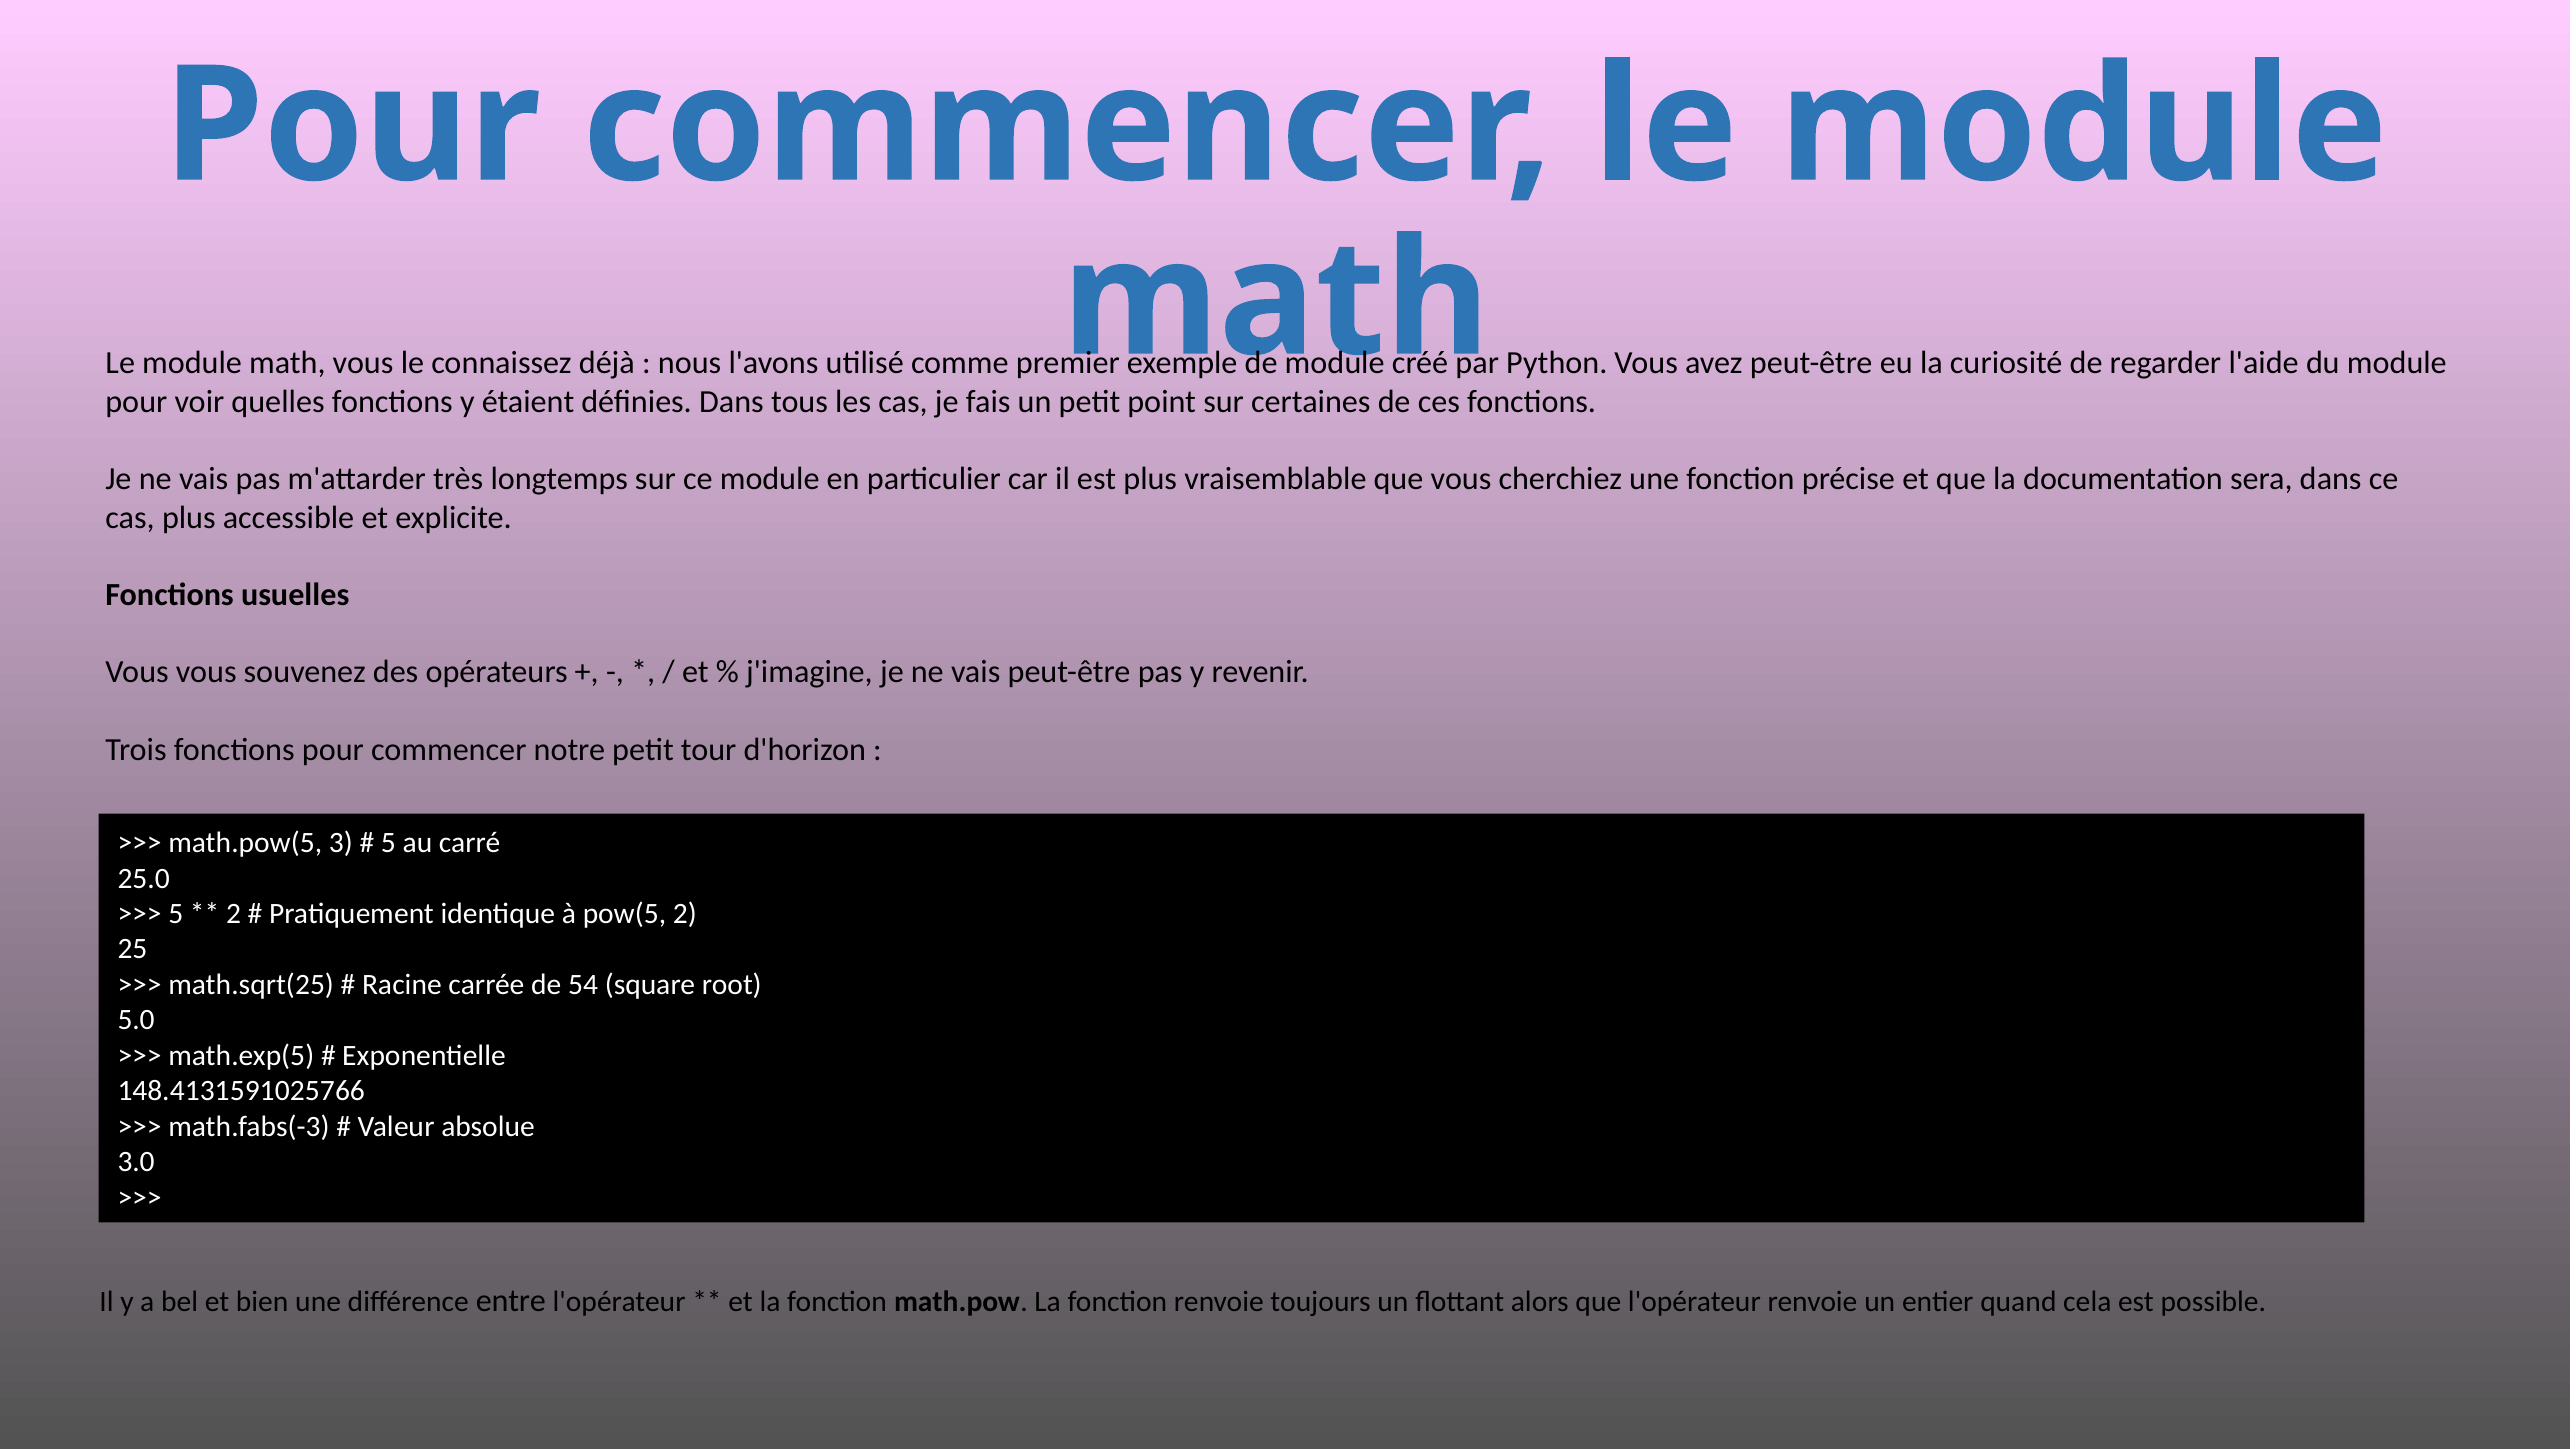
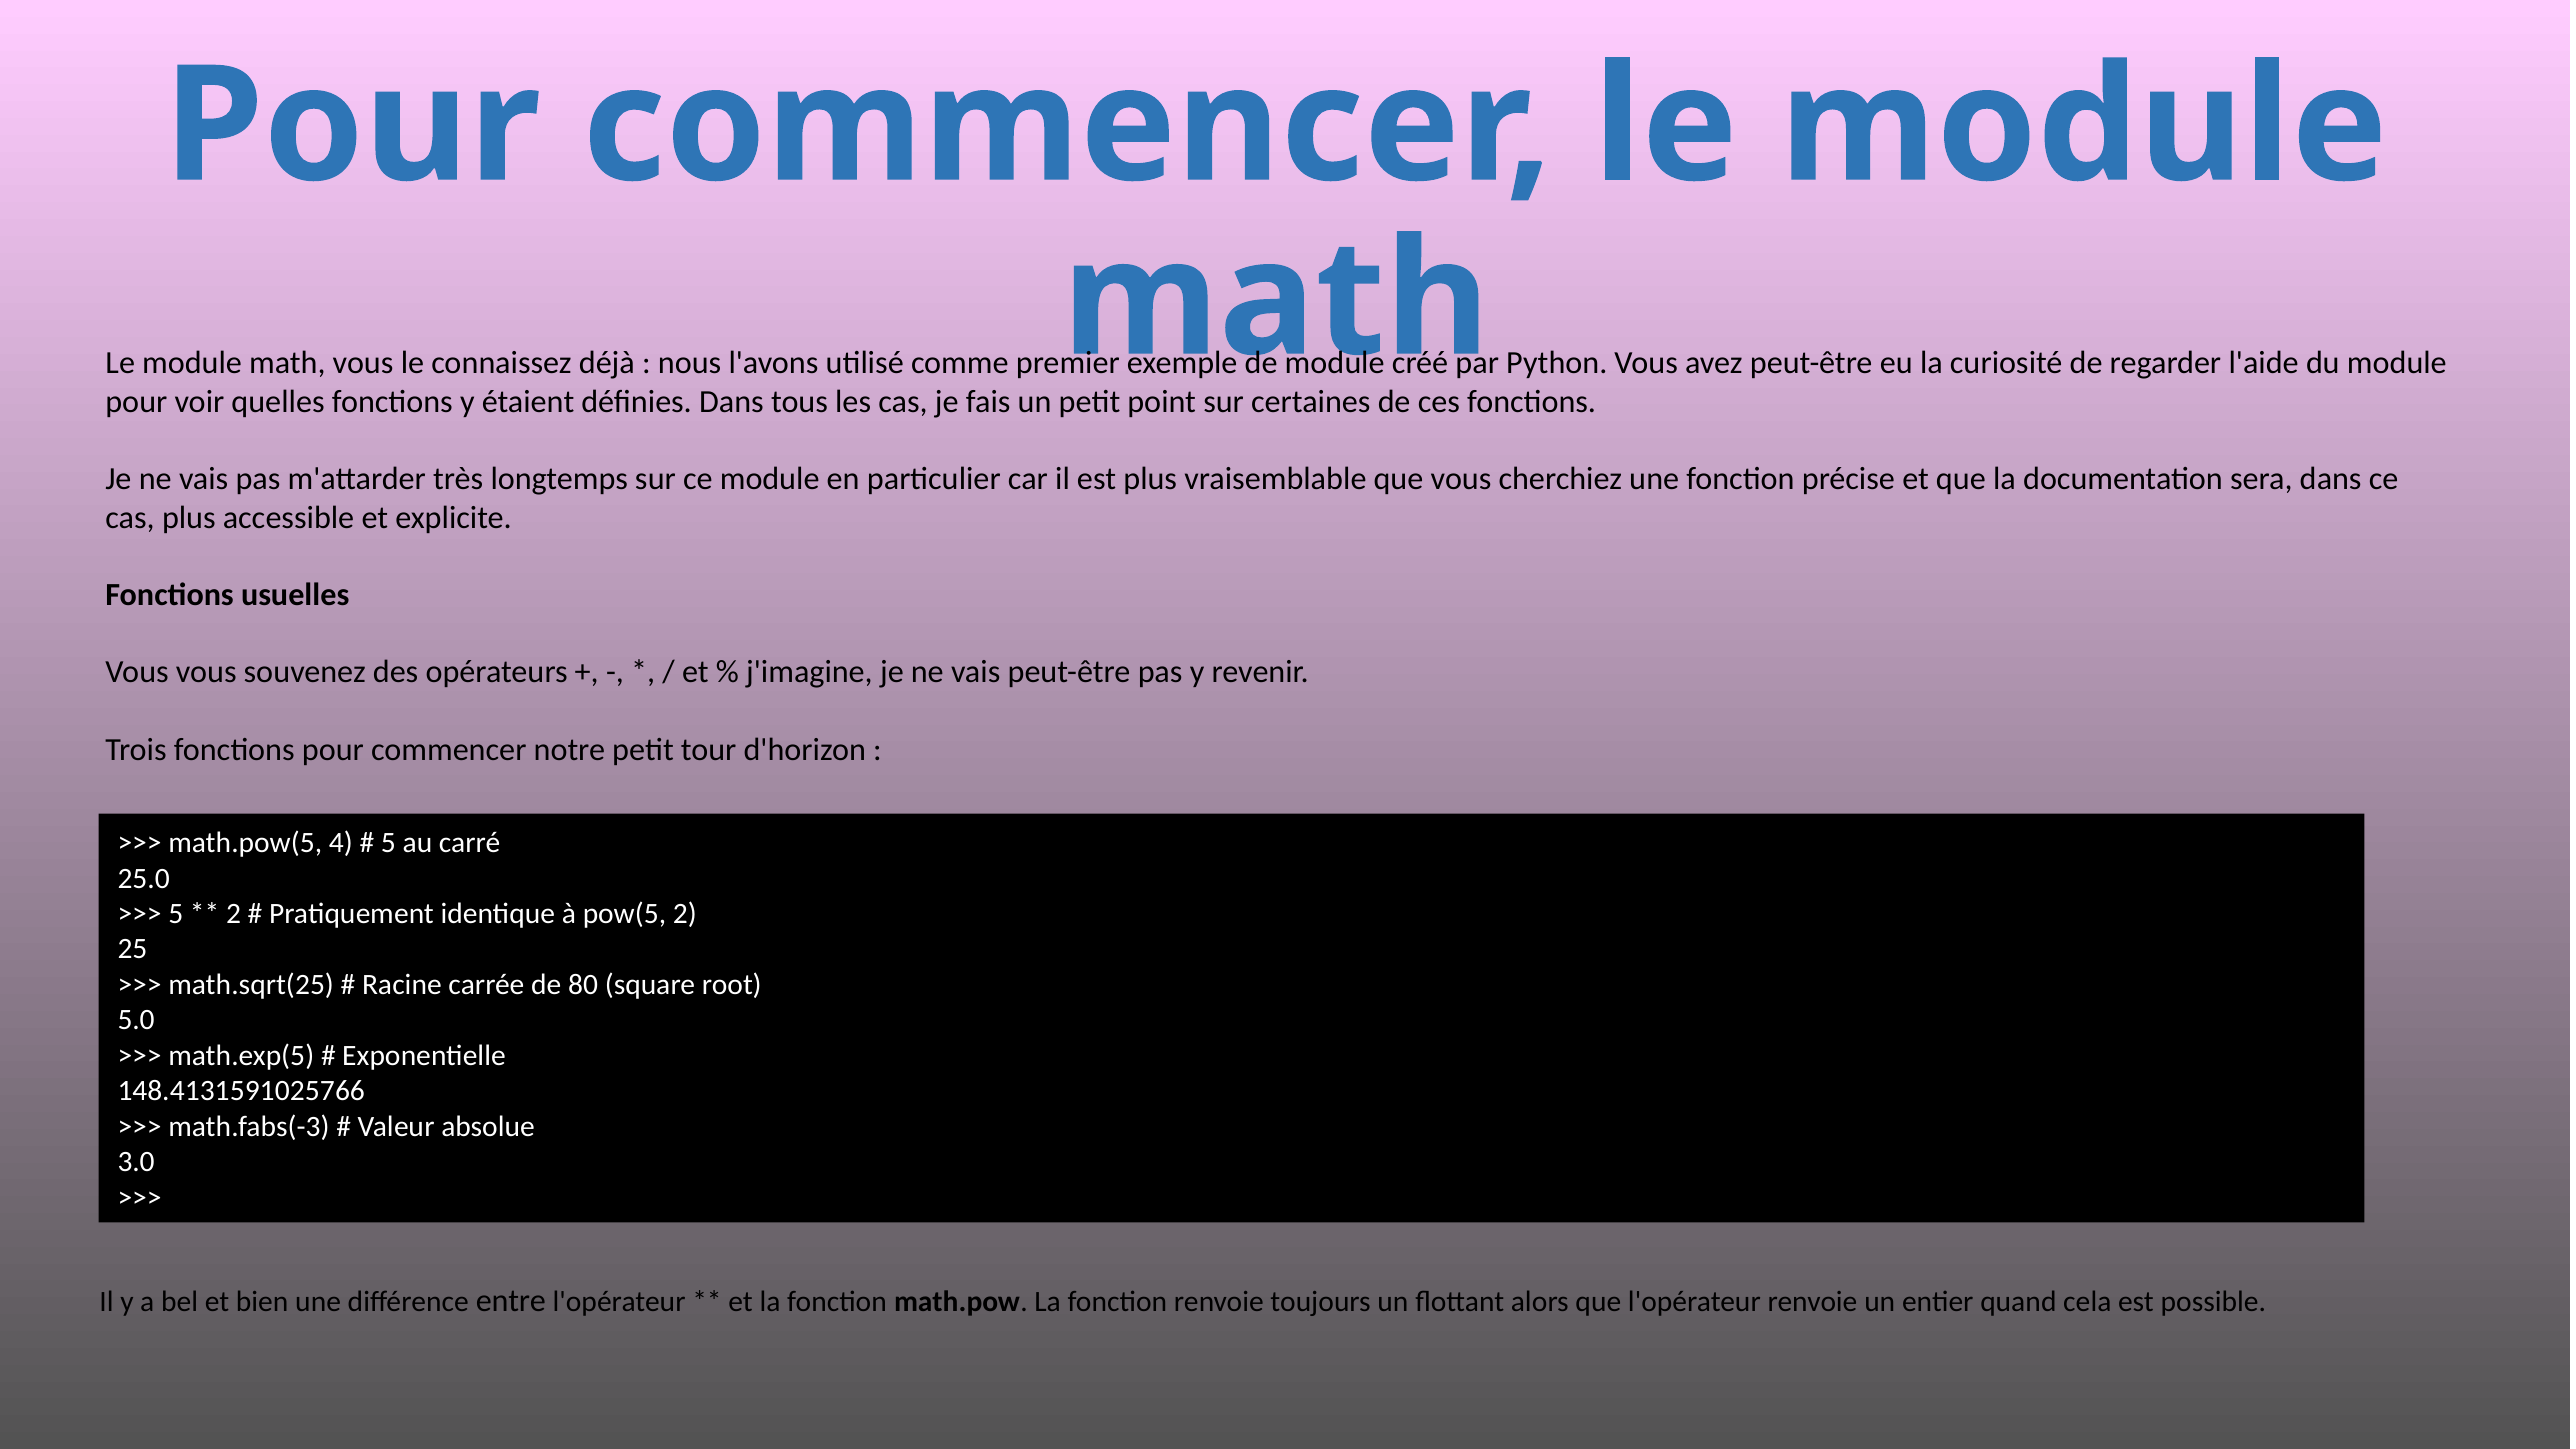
3: 3 -> 4 (341, 843)
54: 54 -> 80 (583, 985)
